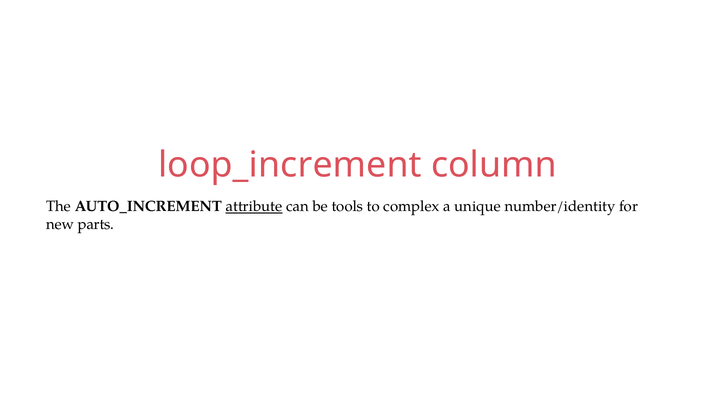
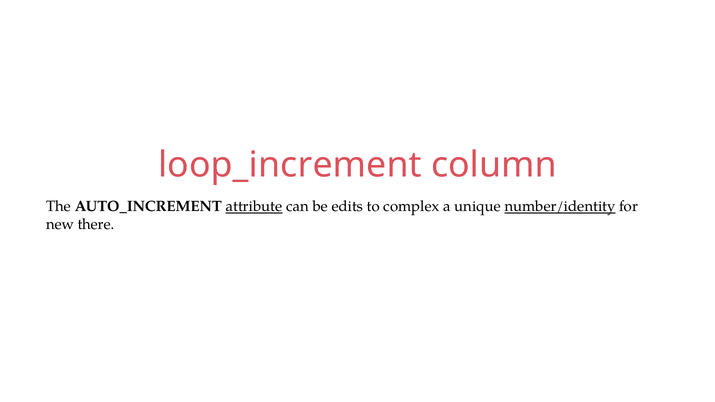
tools: tools -> edits (347, 207)
number/identity underline: none -> present (560, 207)
parts: parts -> there (96, 224)
